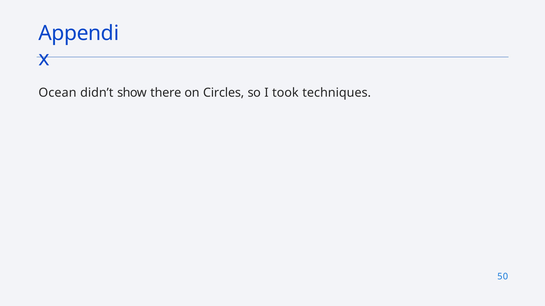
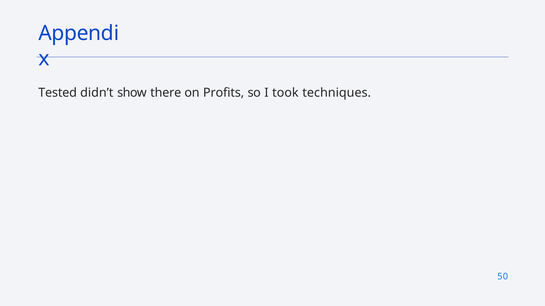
Ocean: Ocean -> Tested (58, 93)
Circles: Circles -> Profits (224, 93)
